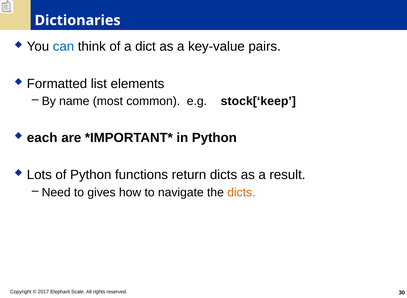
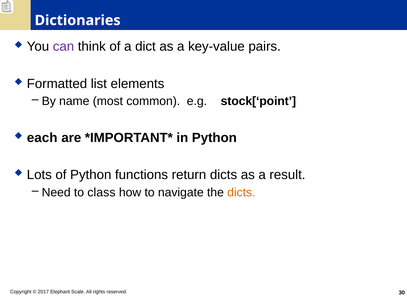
can colour: blue -> purple (63, 47)
stock[‘keep: stock[‘keep -> stock[‘point (258, 101)
gives: gives -> class (101, 192)
